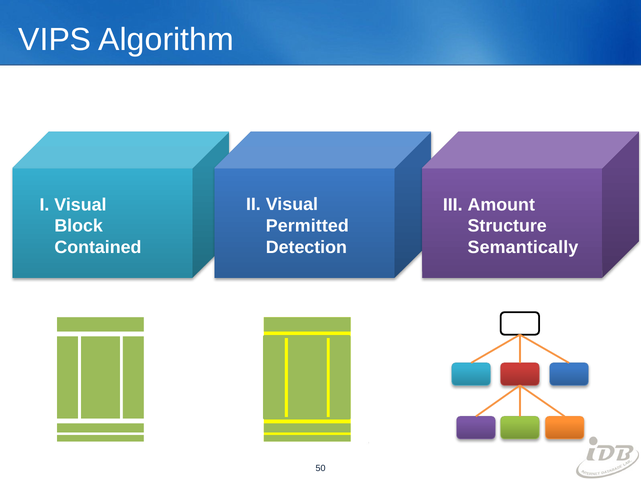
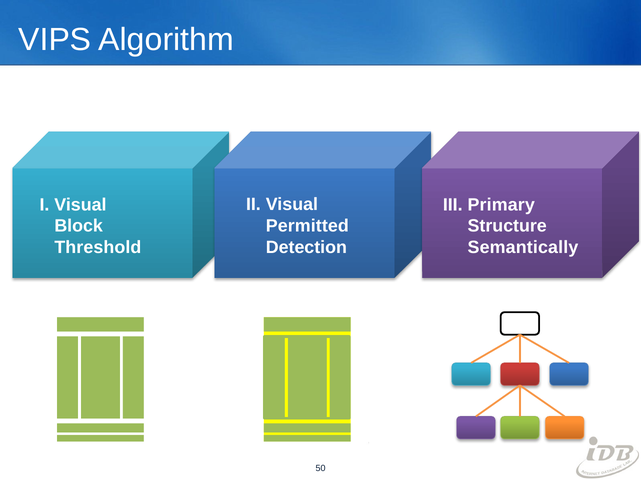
Amount: Amount -> Primary (501, 205)
Contained: Contained -> Threshold (98, 248)
